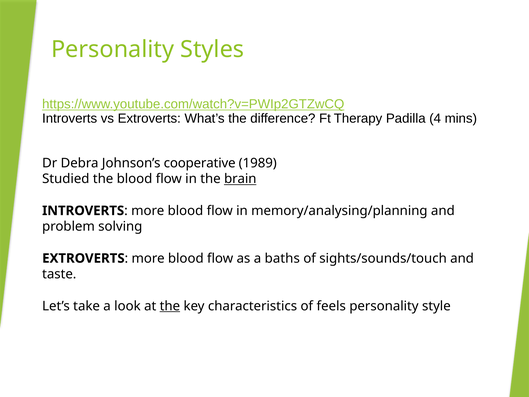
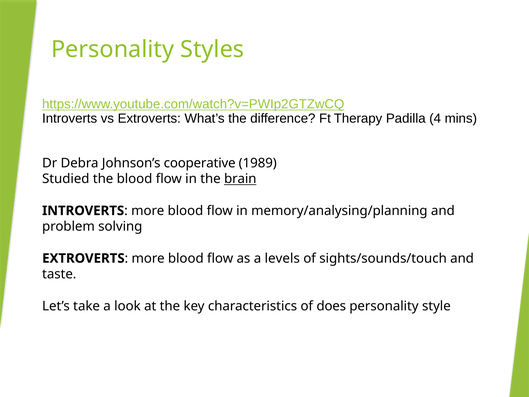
baths: baths -> levels (282, 258)
the underline: present -> none (170, 306)
feels: feels -> does (331, 306)
